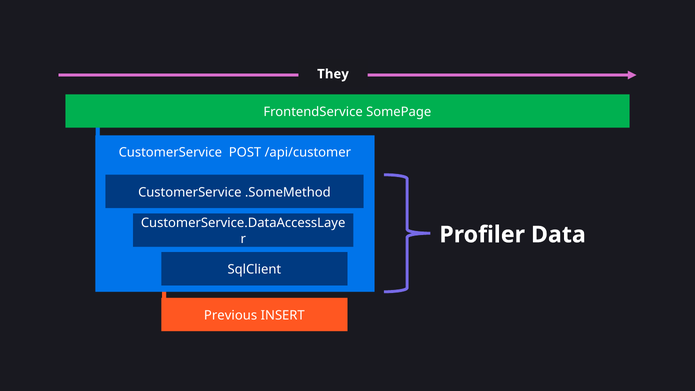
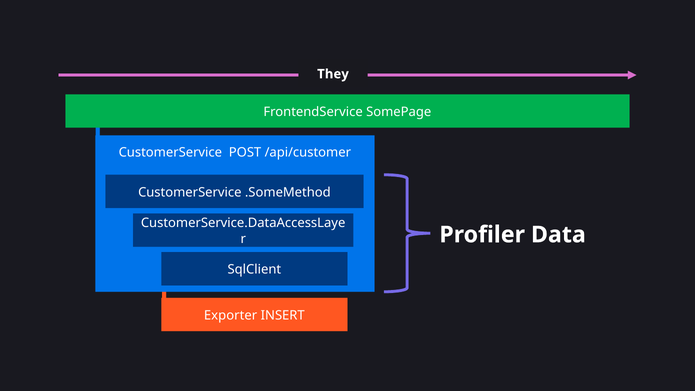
Previous: Previous -> Exporter (231, 315)
